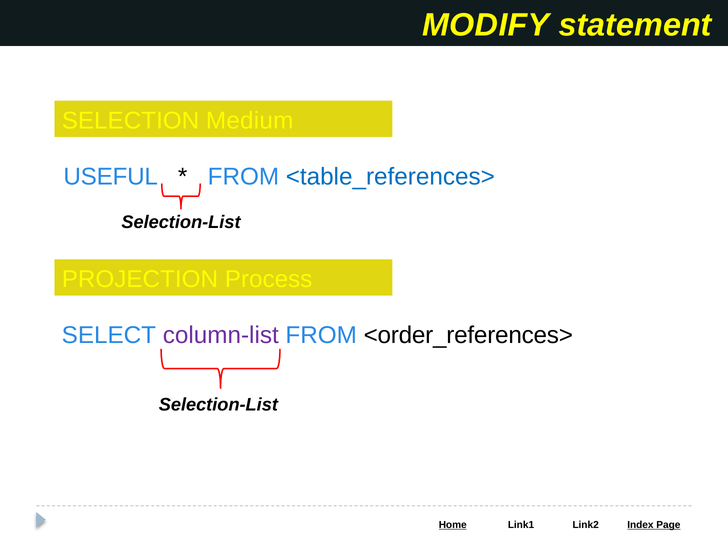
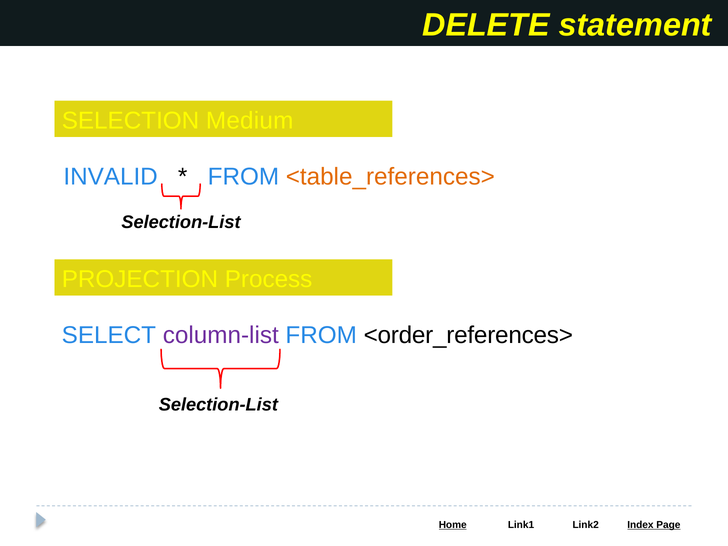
MODIFY: MODIFY -> DELETE (486, 25)
USEFUL: USEFUL -> INVALID (111, 177)
<table_references> colour: blue -> orange (390, 177)
